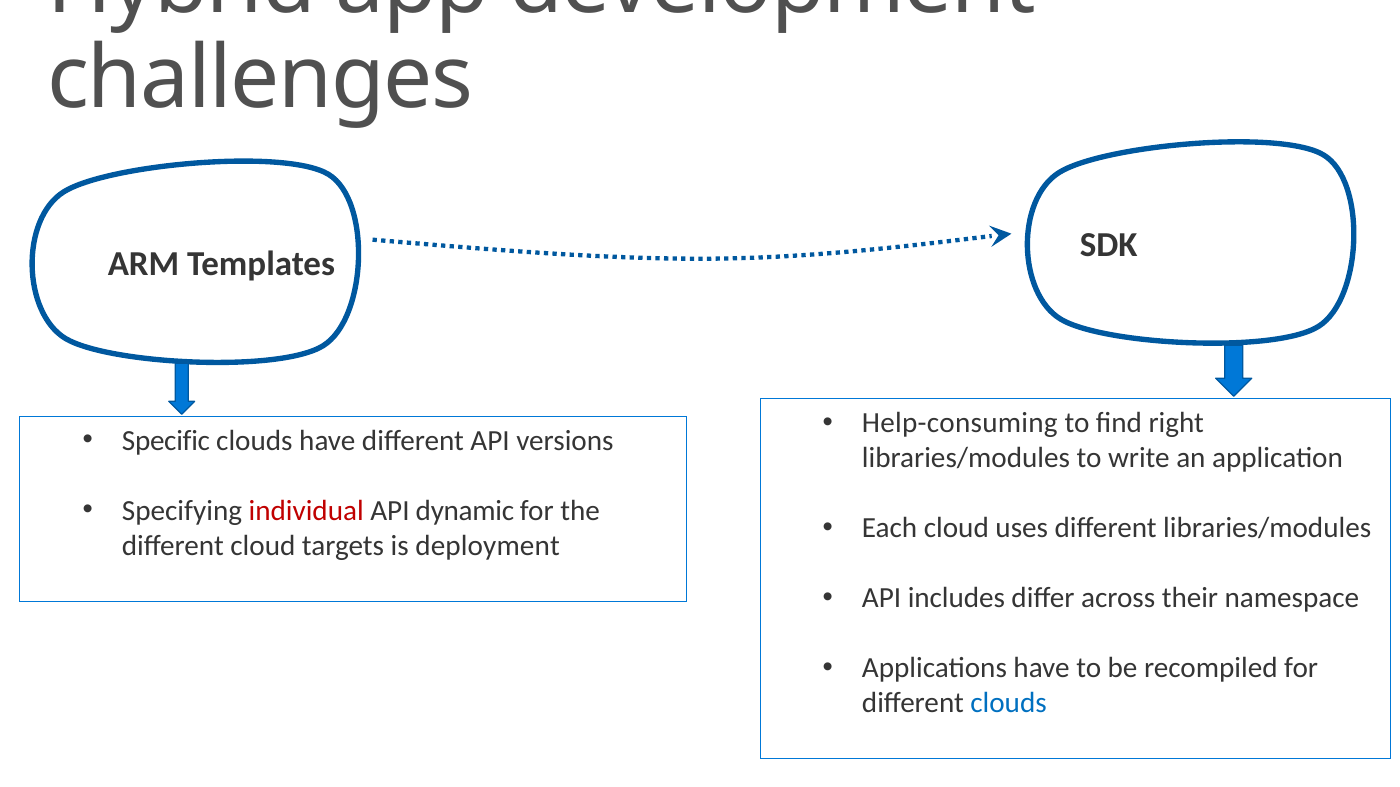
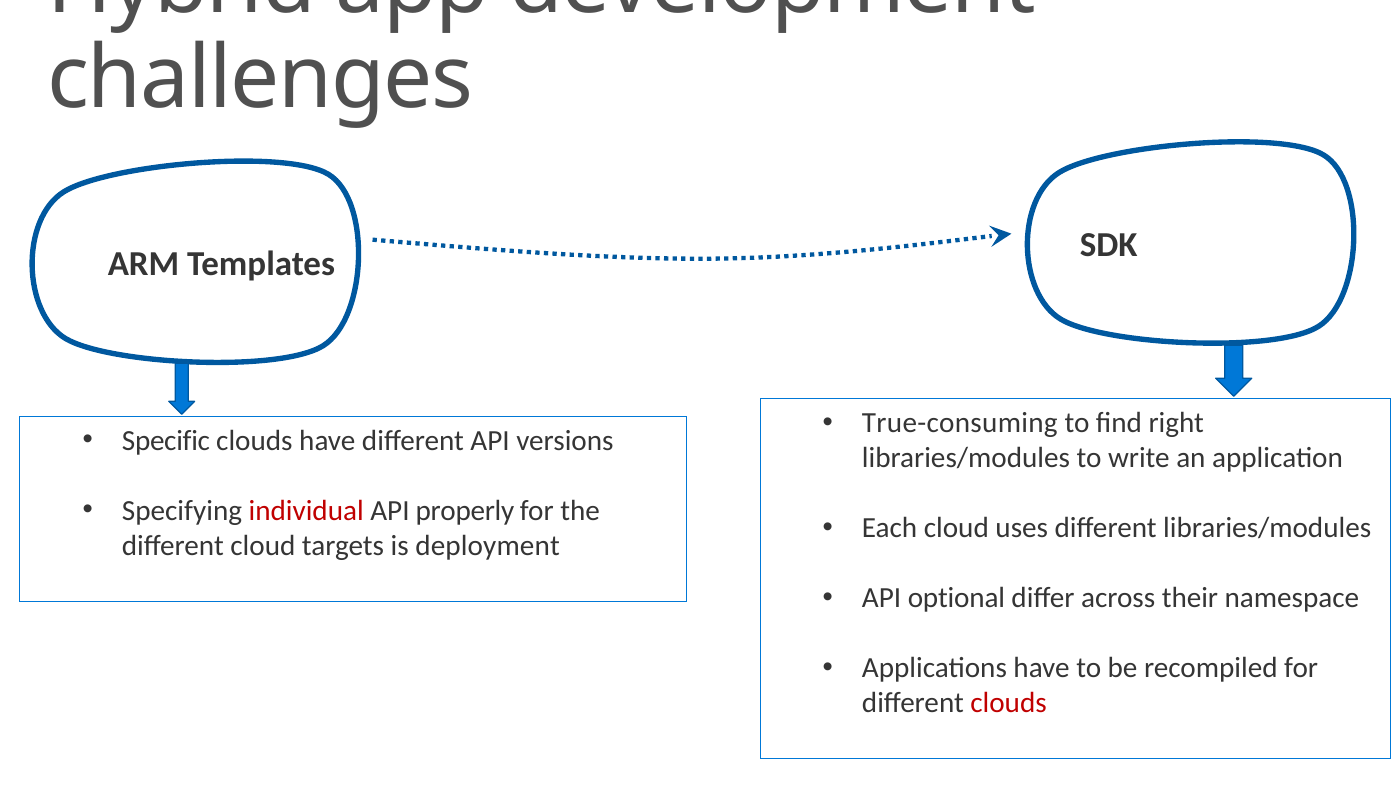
Help-consuming: Help-consuming -> True-consuming (960, 423)
dynamic: dynamic -> properly (465, 511)
includes: includes -> optional (956, 598)
clouds colour: blue -> red (1009, 703)
